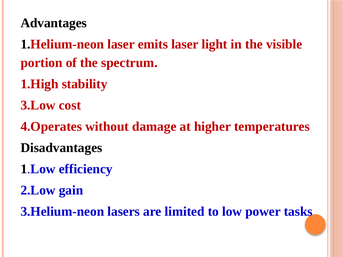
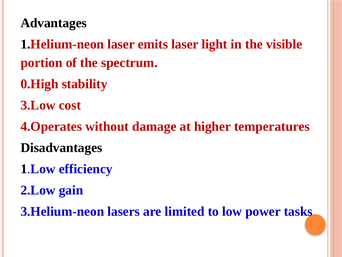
1.High: 1.High -> 0.High (40, 84)
